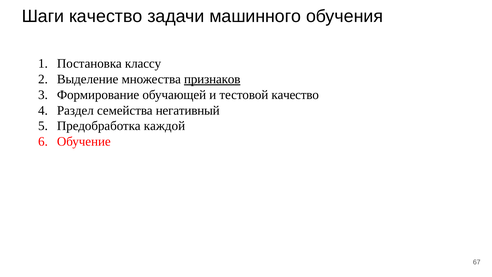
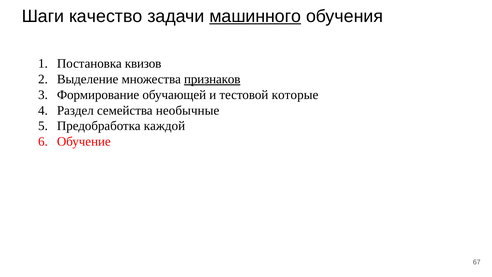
машинного underline: none -> present (255, 16)
классу: классу -> квизов (143, 64)
тестовой качество: качество -> которые (295, 95)
негативный: негативный -> необычные (188, 110)
